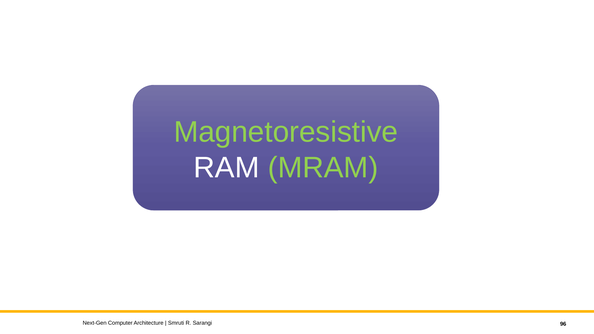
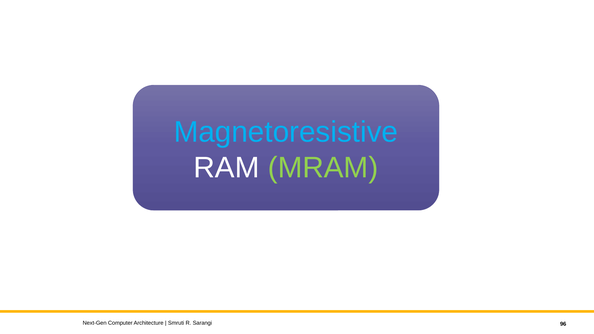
Magnetoresistive colour: light green -> light blue (286, 132)
